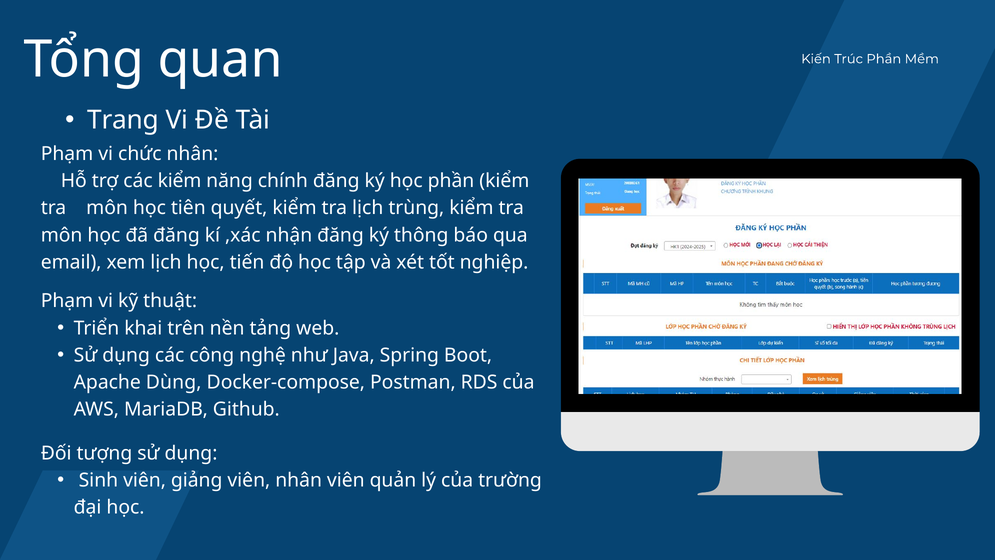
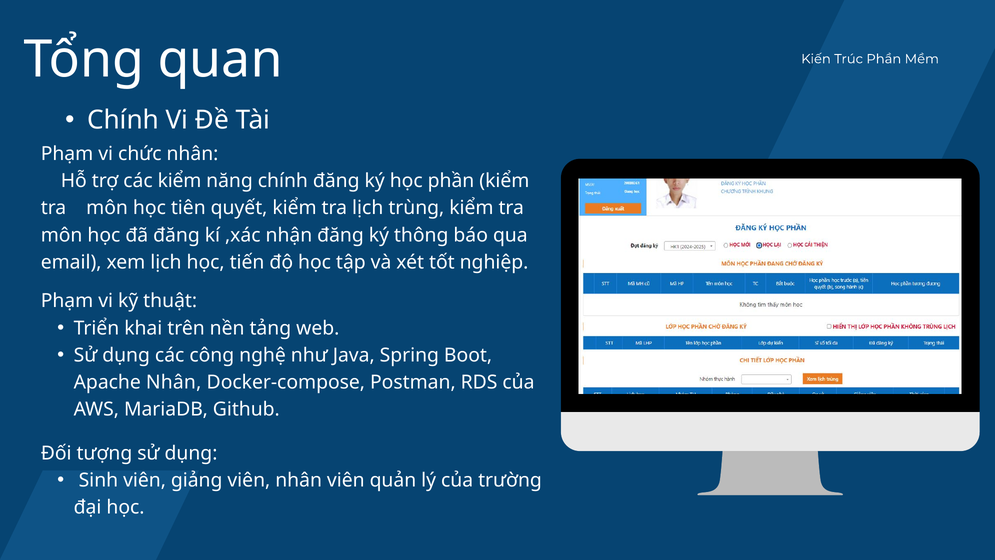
Trang: Trang -> Chính (123, 120)
Apache Dùng: Dùng -> Nhân (174, 382)
